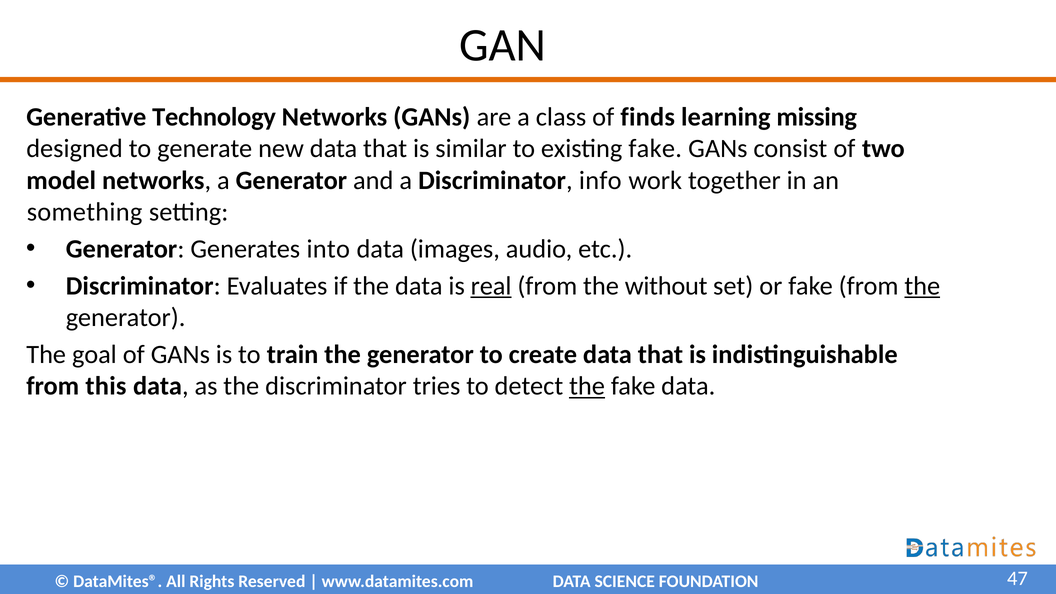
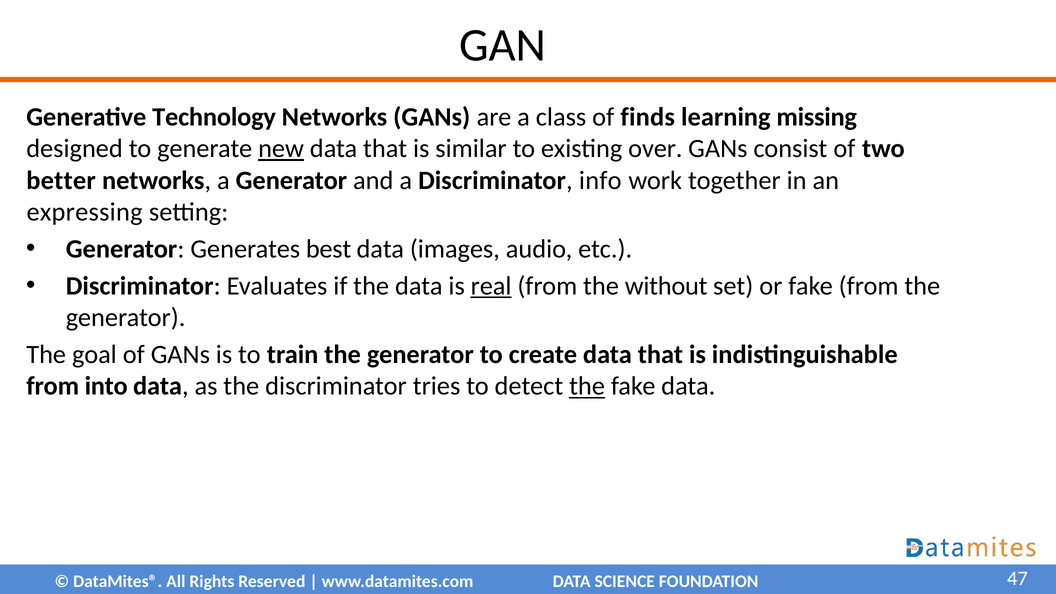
new underline: none -> present (281, 149)
existing fake: fake -> over (655, 149)
model: model -> better (61, 180)
something: something -> expressing (85, 212)
into: into -> best (329, 249)
the underline: present -> none (922, 286)
this: this -> into (106, 386)
